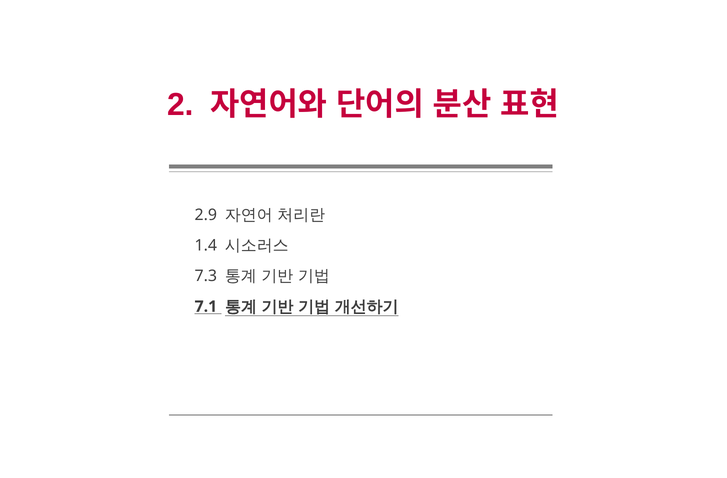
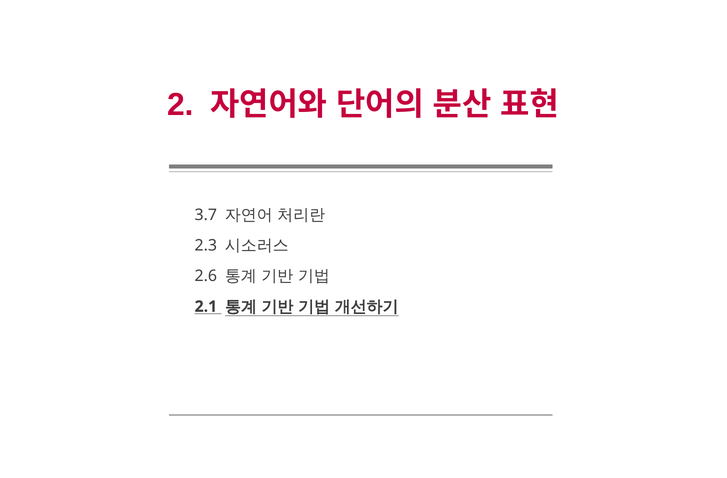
2.9: 2.9 -> 3.7 (206, 215)
1.4: 1.4 -> 2.3 (206, 245)
7.3: 7.3 -> 2.6 (206, 276)
7.1: 7.1 -> 2.1 (206, 306)
